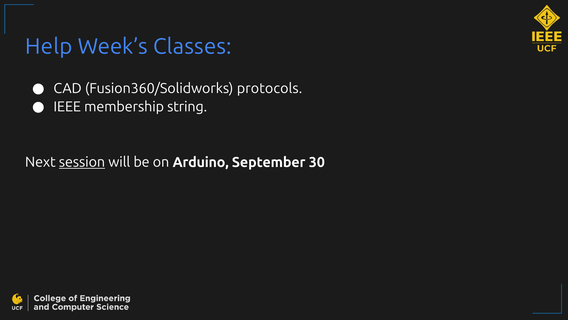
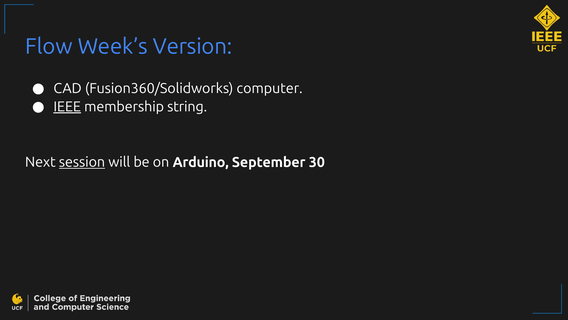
Help: Help -> Flow (49, 47)
Classes: Classes -> Version (193, 47)
protocols: protocols -> computer (270, 88)
IEEE underline: none -> present (67, 106)
